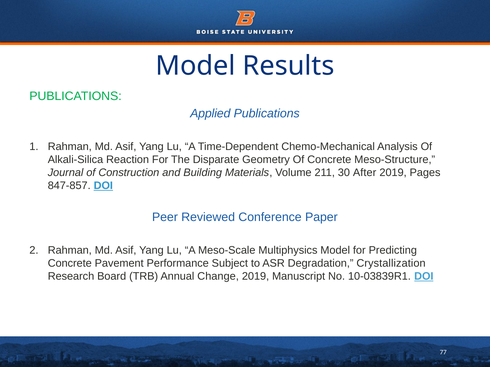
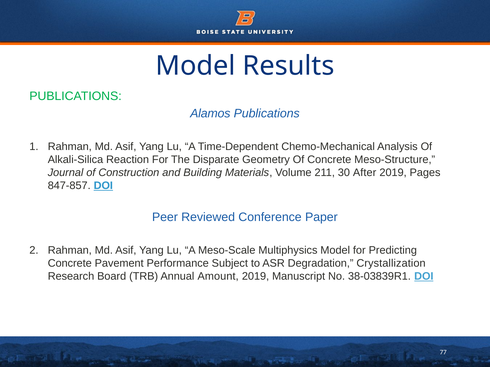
Applied: Applied -> Alamos (210, 114)
Change: Change -> Amount (218, 277)
10-03839R1: 10-03839R1 -> 38-03839R1 (379, 277)
